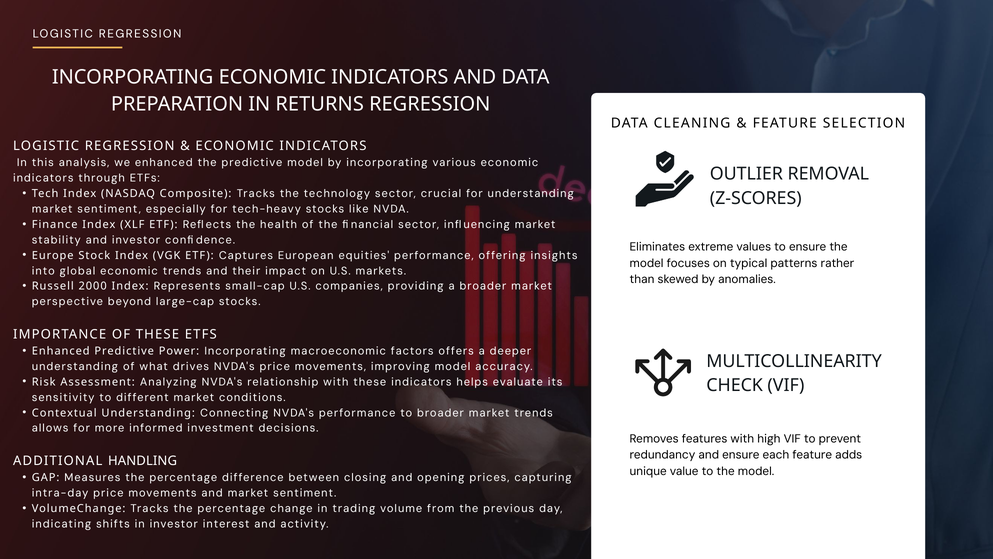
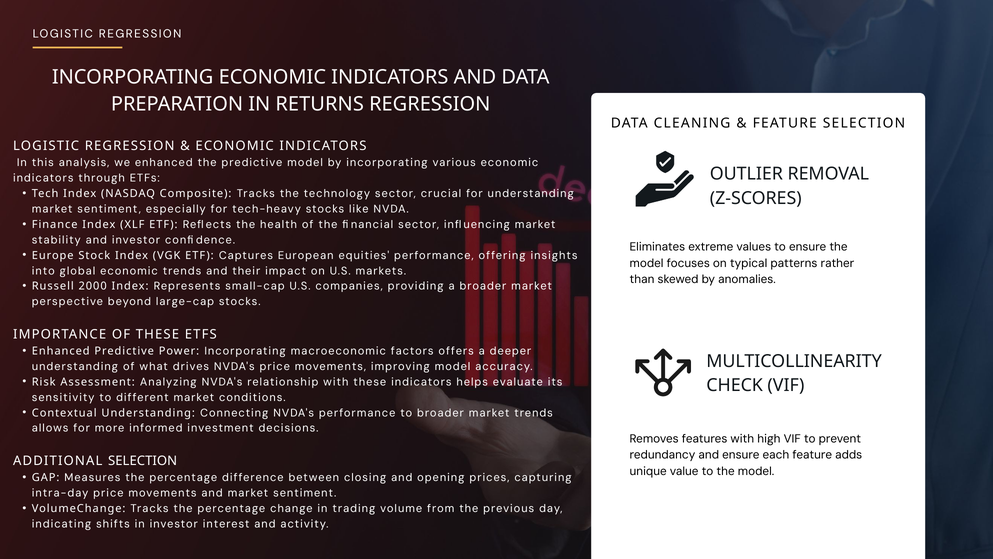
ADDITIONAL HANDLING: HANDLING -> SELECTION (143, 461)
